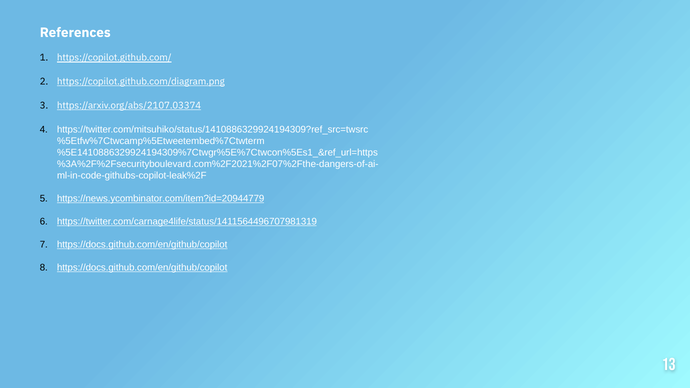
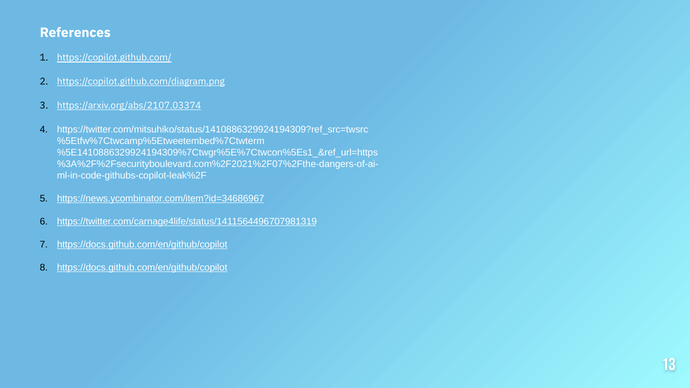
https://news.ycombinator.com/item?id=20944779: https://news.ycombinator.com/item?id=20944779 -> https://news.ycombinator.com/item?id=34686967 (161, 199)
